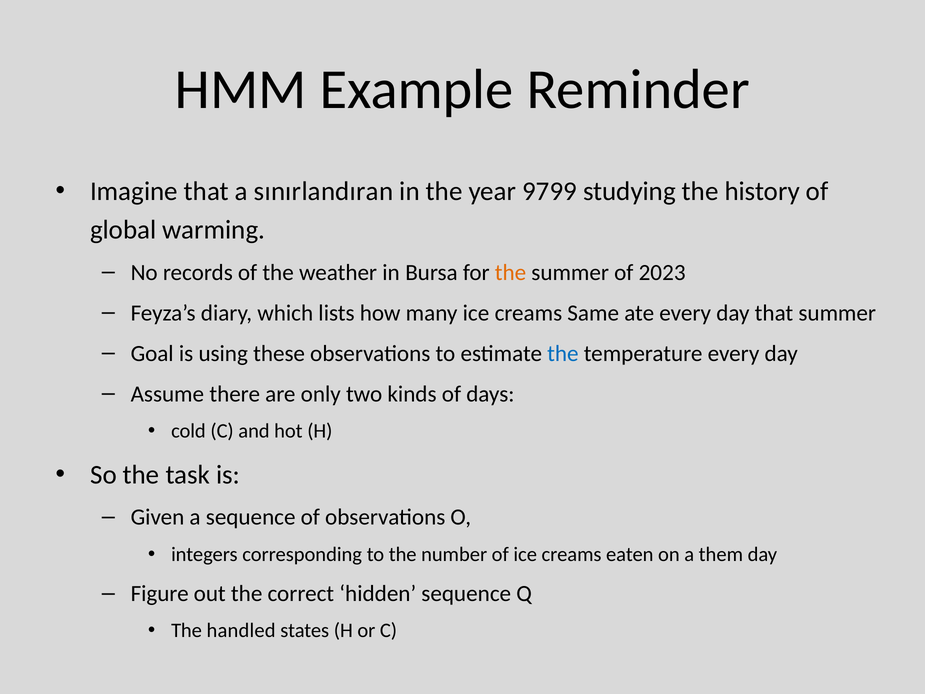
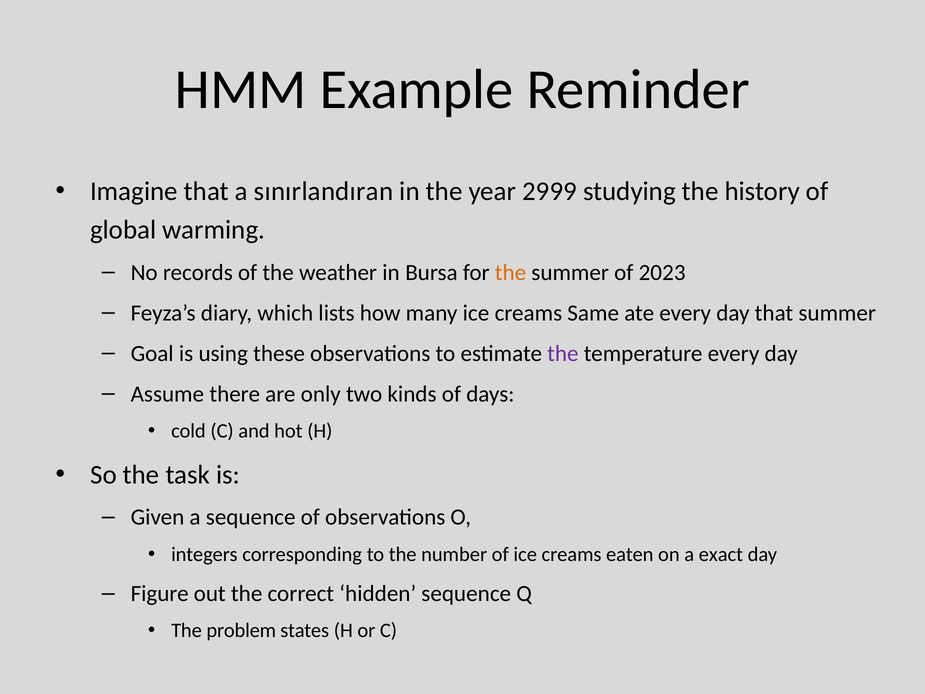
9799: 9799 -> 2999 (550, 191)
the colour: blue -> purple (563, 353)
them: them -> exact (721, 554)
handled: handled -> problem (241, 630)
